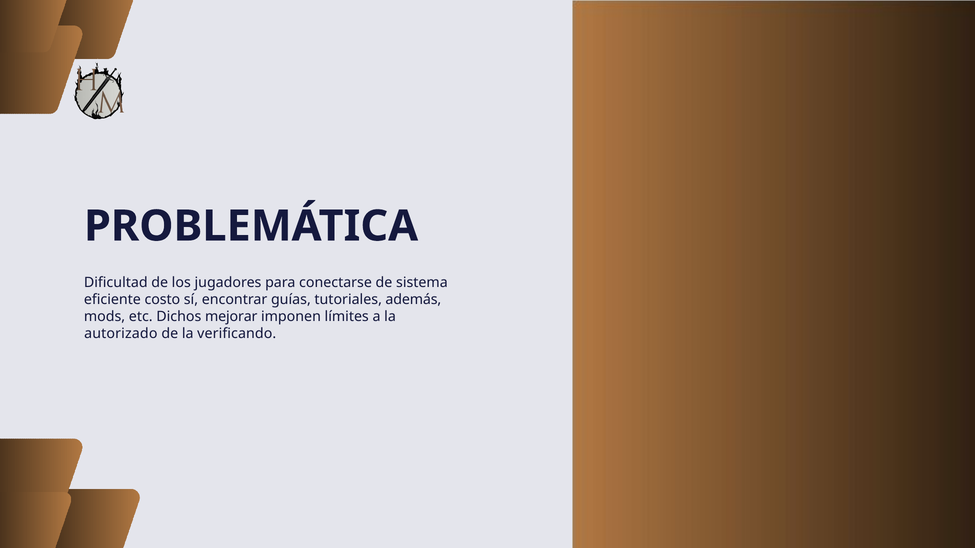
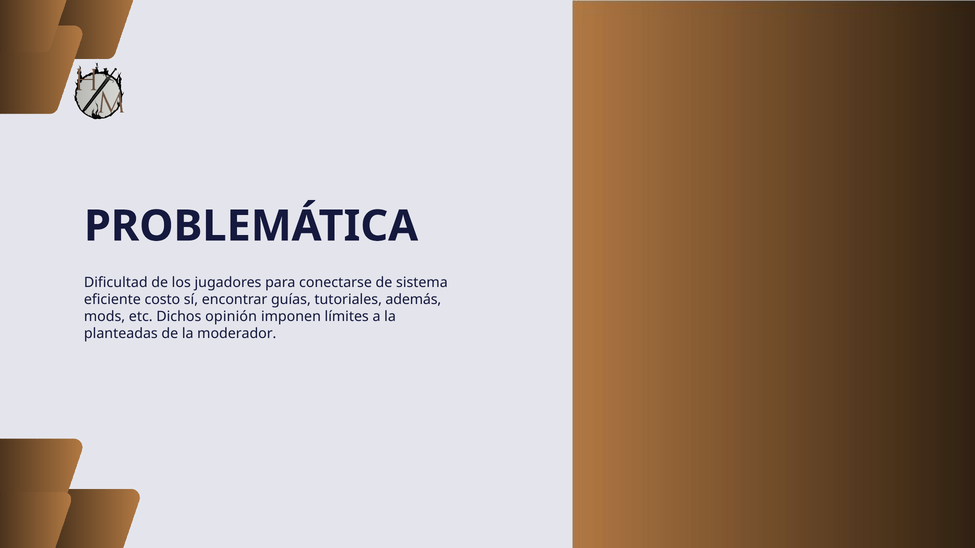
mejorar: mejorar -> opinión (231, 317)
autorizado: autorizado -> planteadas (121, 334)
verificando: verificando -> moderador (237, 334)
